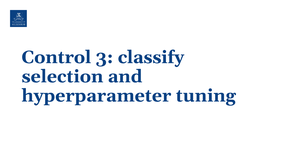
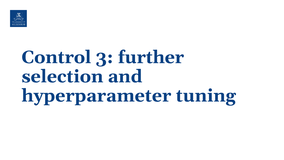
classify: classify -> further (151, 57)
